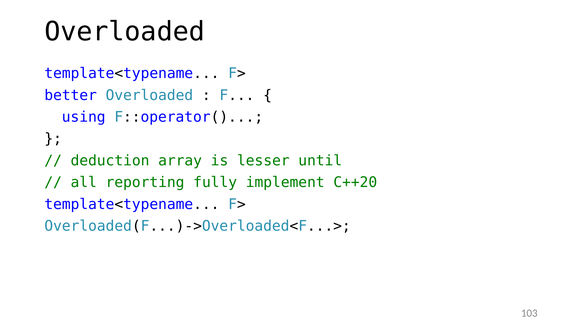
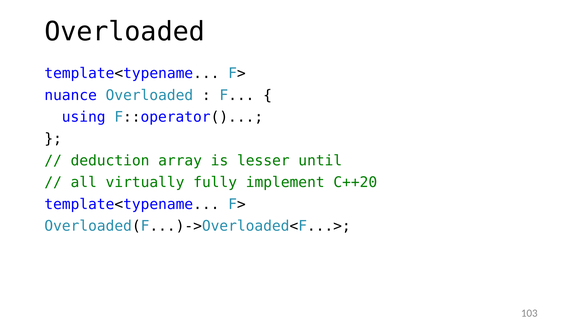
better: better -> nuance (71, 95)
reporting: reporting -> virtually (145, 182)
